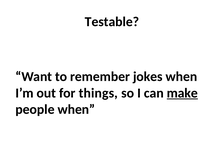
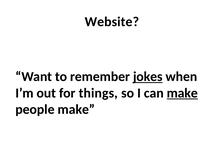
Testable: Testable -> Website (112, 22)
jokes underline: none -> present (148, 77)
people when: when -> make (76, 109)
